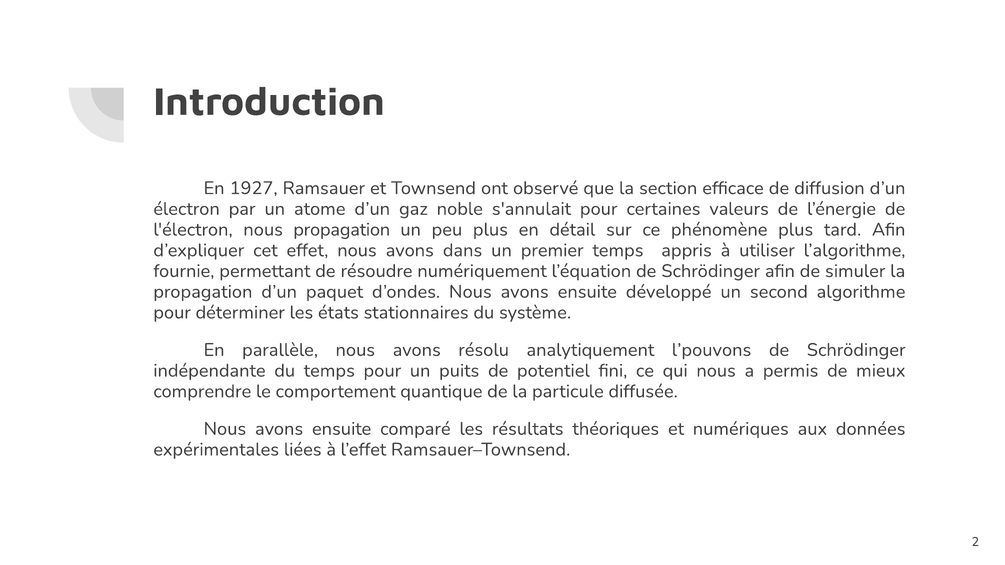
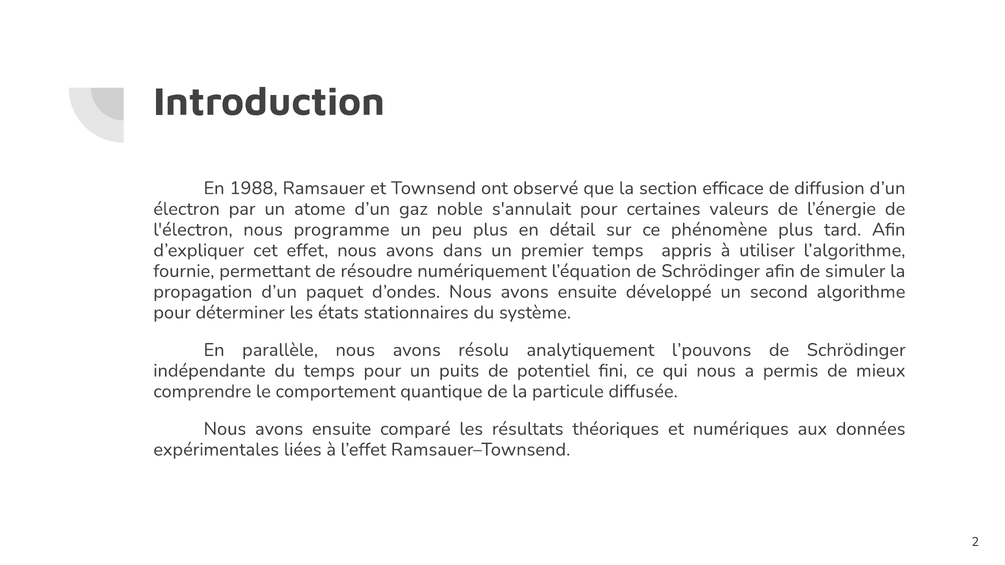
1927: 1927 -> 1988 (254, 188)
nous propagation: propagation -> programme (342, 230)
